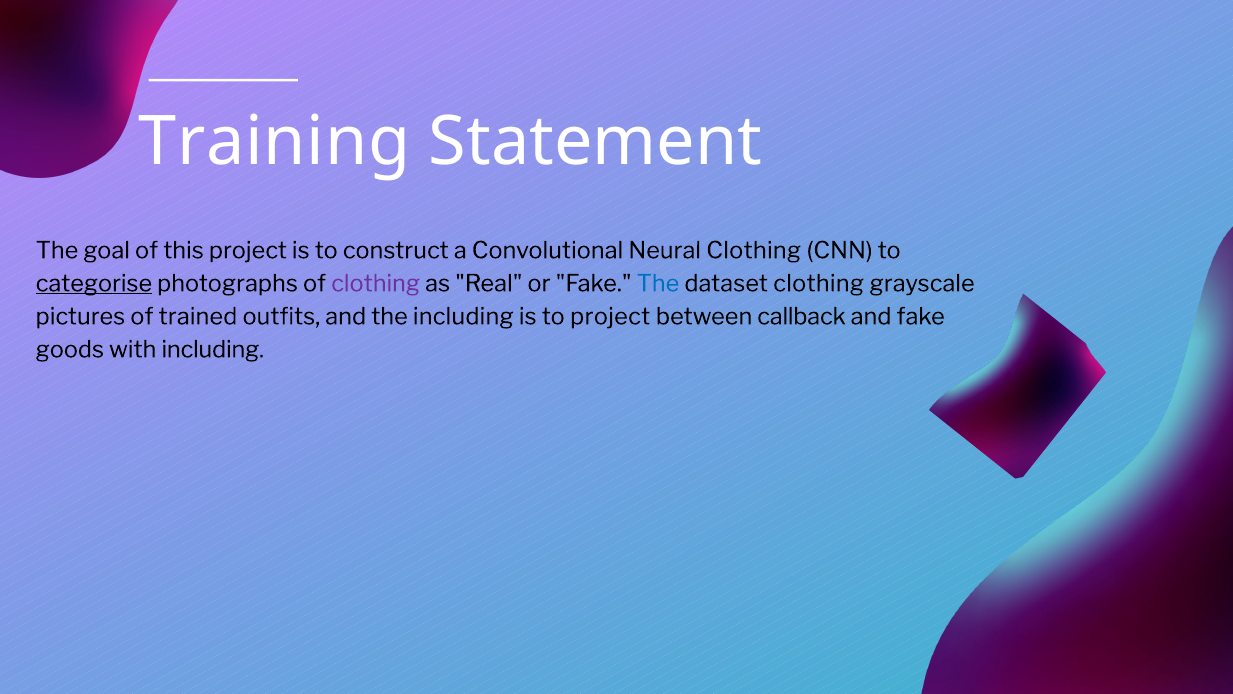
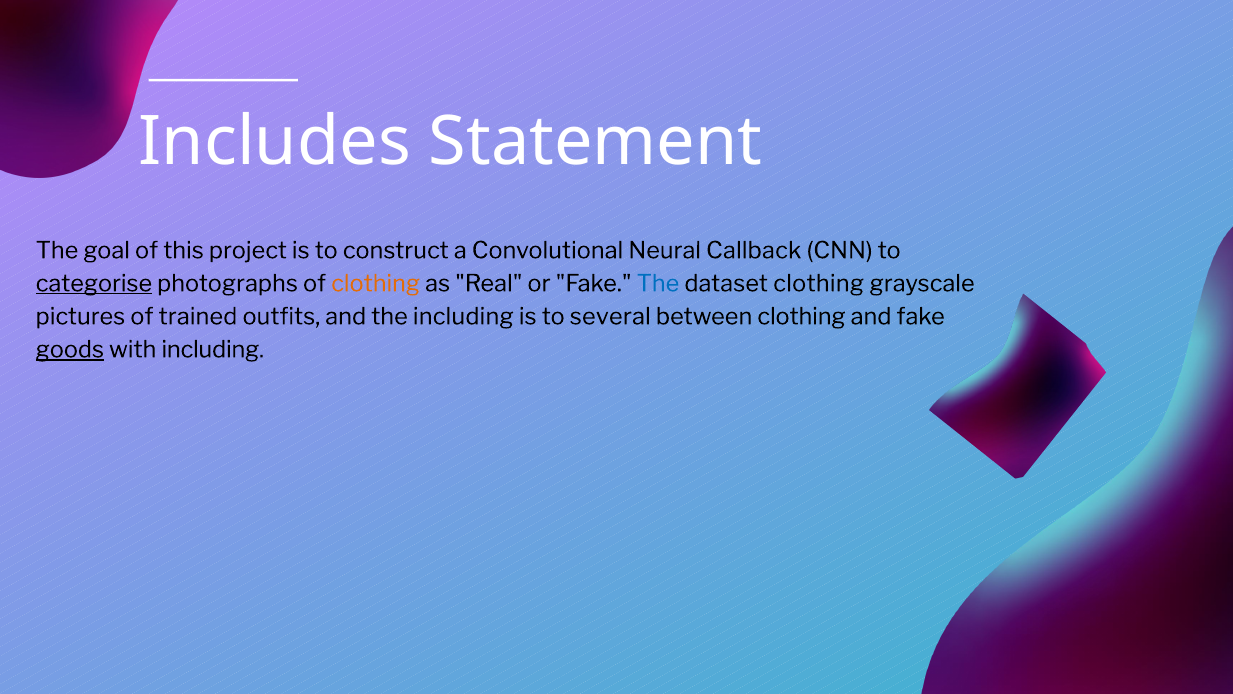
Training: Training -> Includes (275, 142)
Neural Clothing: Clothing -> Callback (754, 250)
clothing colour: purple -> orange (376, 283)
to project: project -> several (610, 316)
between callback: callback -> clothing (801, 316)
goods underline: none -> present (70, 349)
